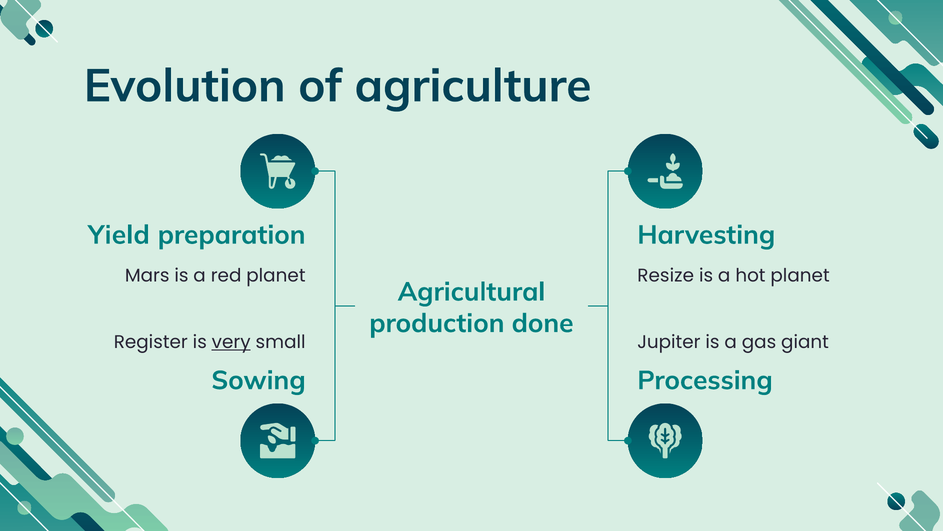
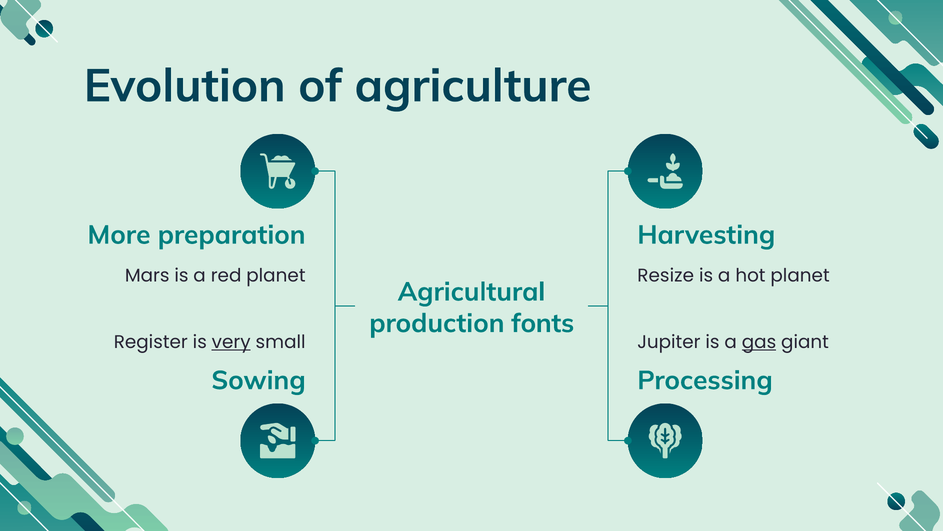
Yield: Yield -> More (119, 235)
done: done -> fonts (543, 323)
gas underline: none -> present (759, 342)
